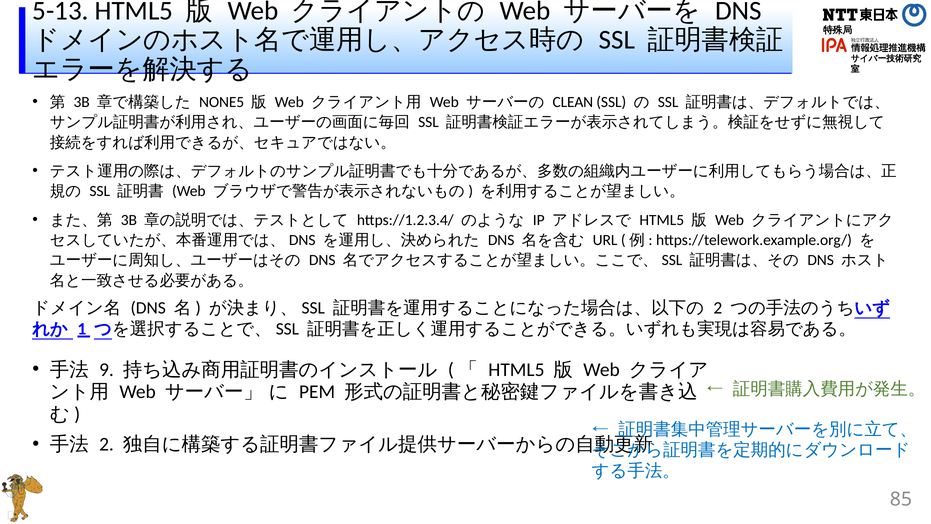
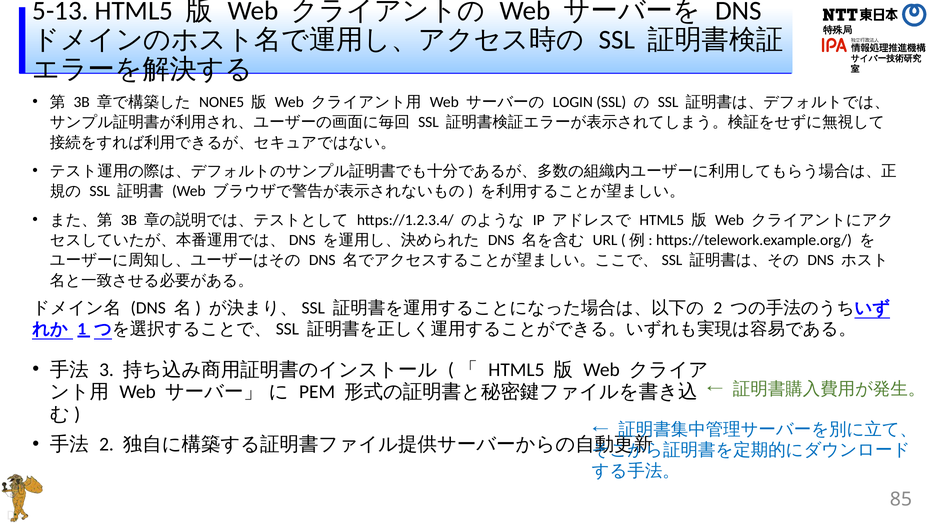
CLEAN: CLEAN -> LOGIN (573, 102)
9: 9 -> 3 (107, 369)
